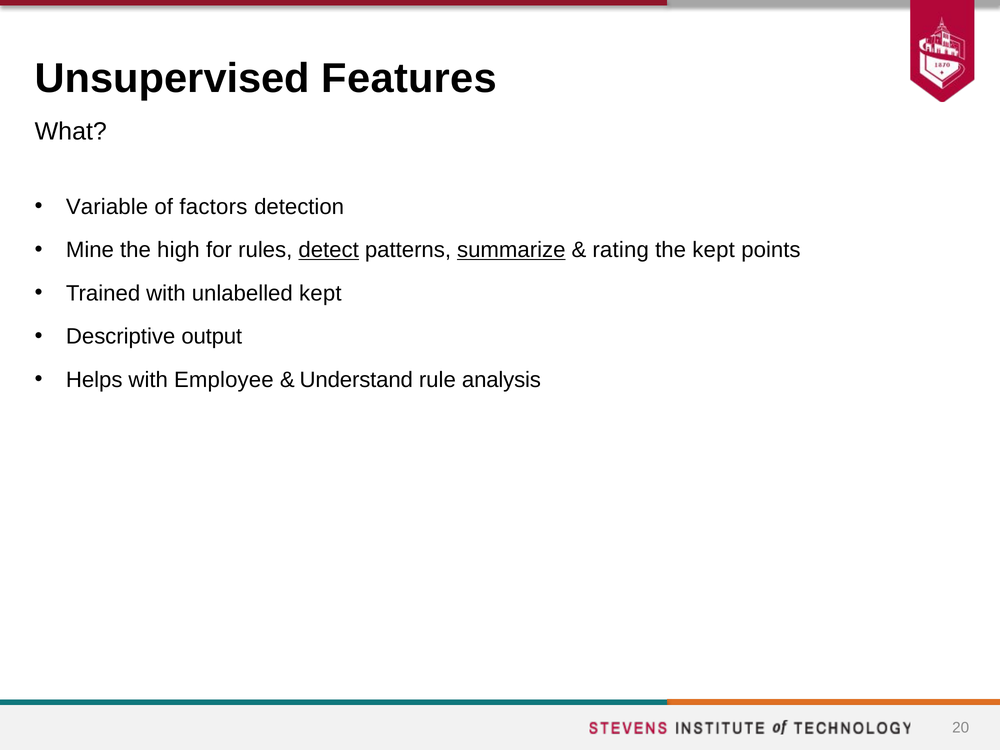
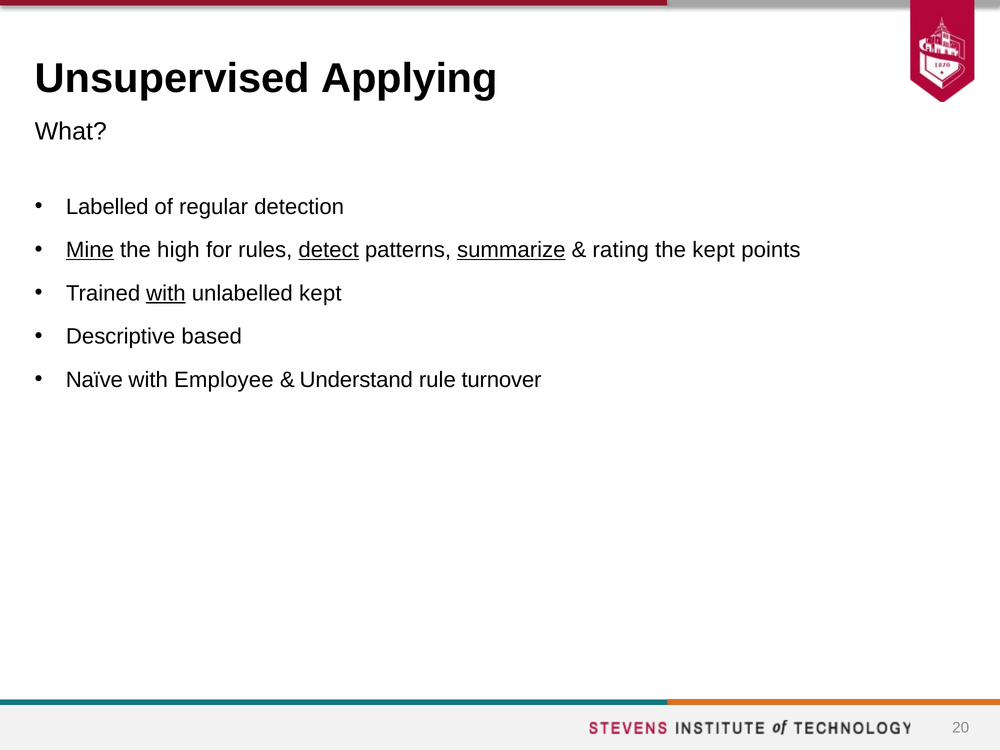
Features: Features -> Applying (409, 79)
Variable: Variable -> Labelled (107, 207)
factors: factors -> regular (214, 207)
Mine underline: none -> present (90, 250)
with underline: none -> present (166, 293)
output: output -> based (212, 337)
Helps: Helps -> Naïve (94, 380)
analysis: analysis -> turnover (501, 380)
